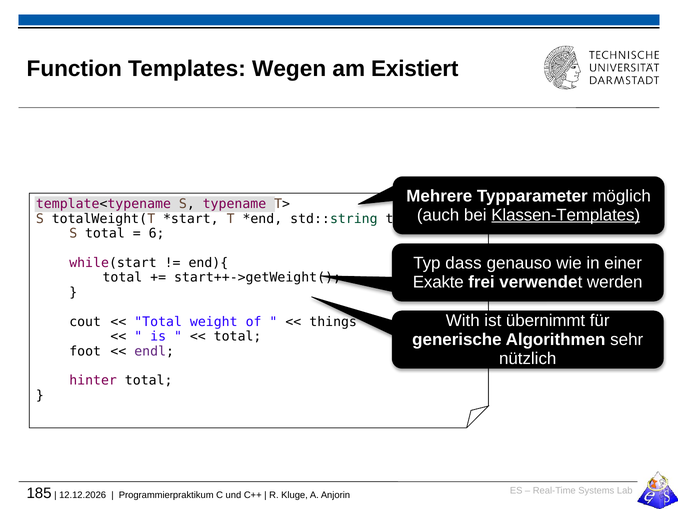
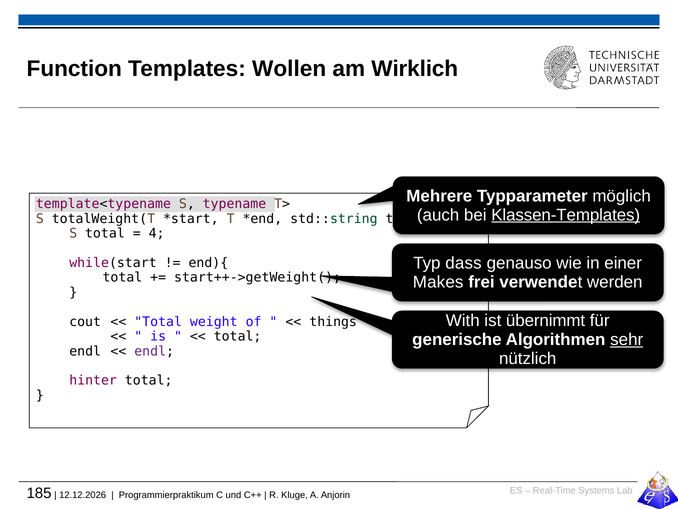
Wegen: Wegen -> Wollen (289, 69)
Existiert: Existiert -> Wirklich (415, 69)
6: 6 -> 4 (157, 233)
Exakte: Exakte -> Makes (438, 282)
sehr underline: none -> present (627, 339)
foot: foot -> endl (85, 351)
